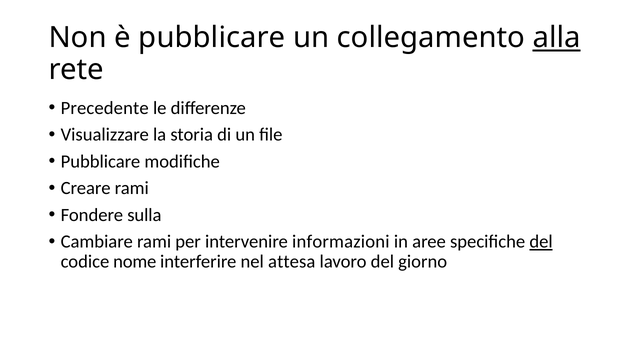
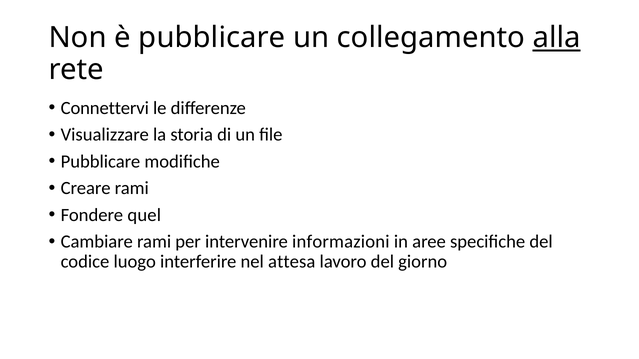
Precedente: Precedente -> Connettervi (105, 108)
sulla: sulla -> quel (144, 215)
del underline: present -> none (541, 242)
nome: nome -> luogo (135, 262)
